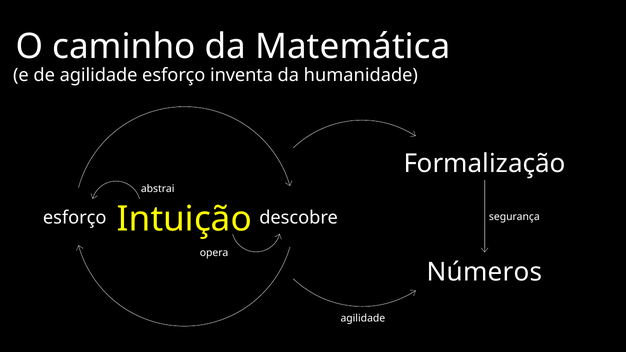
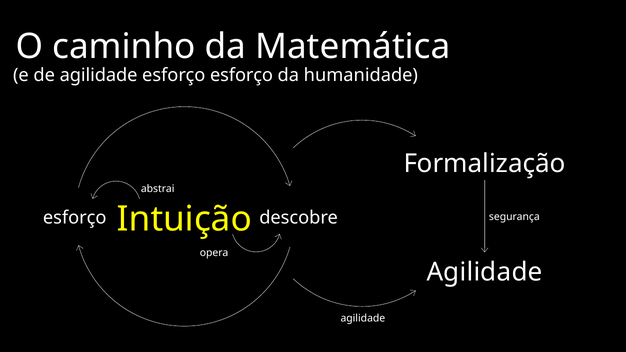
esforço inventa: inventa -> esforço (242, 75)
Números: Números -> Agilidade (485, 272)
